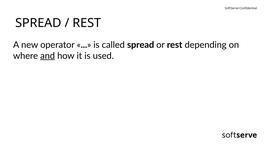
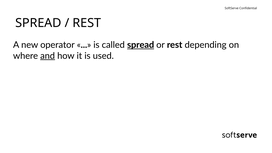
spread underline: none -> present (141, 45)
